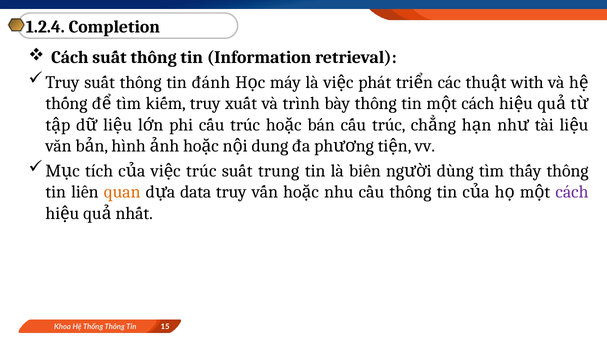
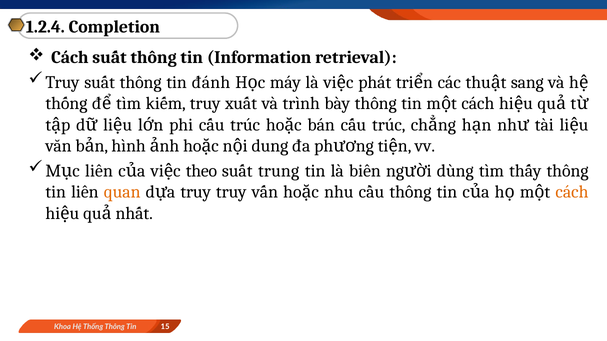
with: with -> sang (527, 82)
tích: tích -> liên (99, 171)
trúc: trúc -> theo (201, 171)
data: data -> truy (196, 192)
cách colour: purple -> orange (572, 192)
